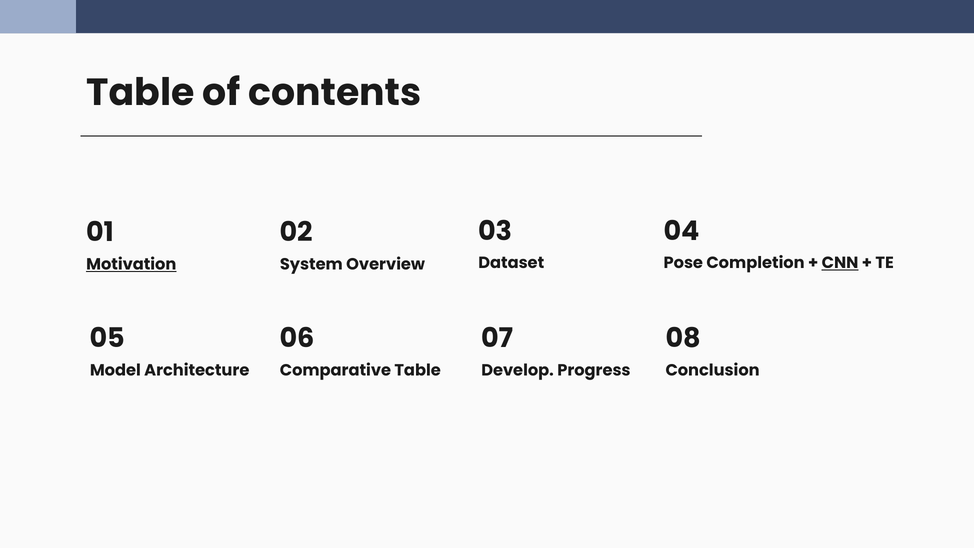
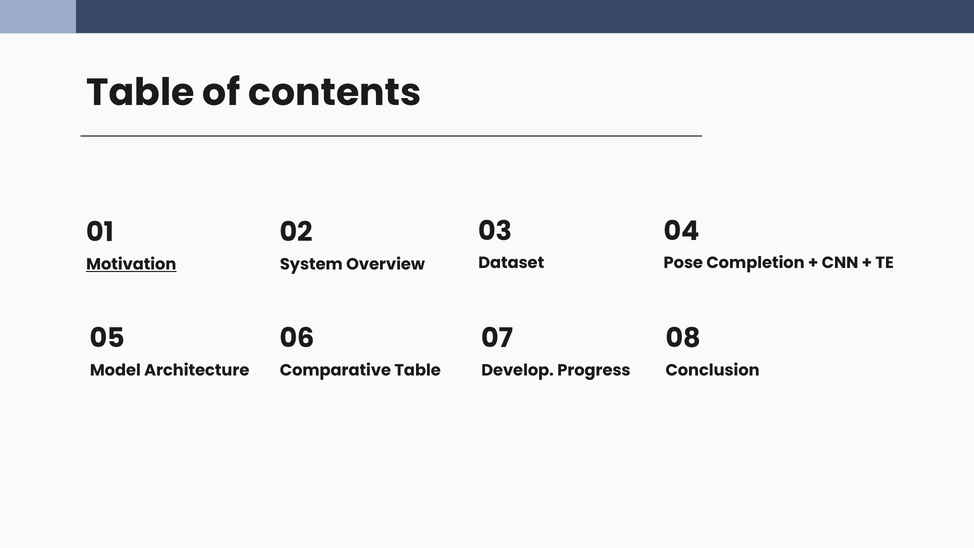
CNN underline: present -> none (840, 263)
